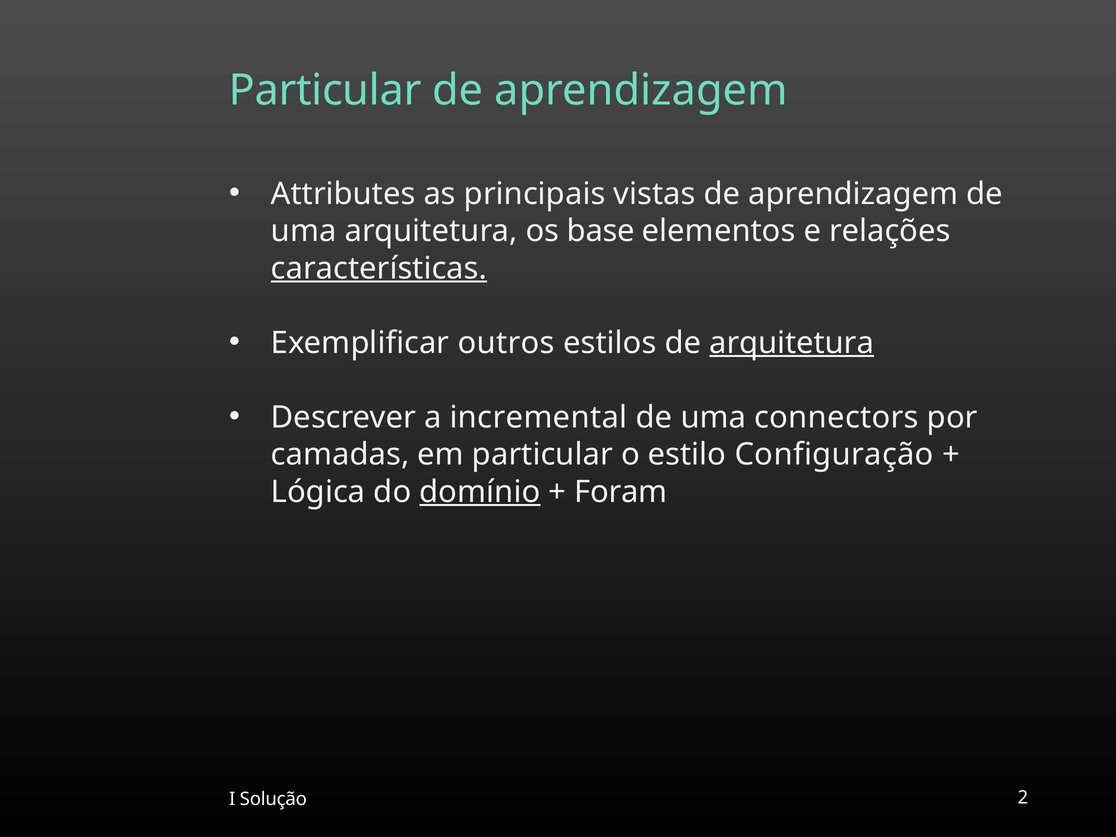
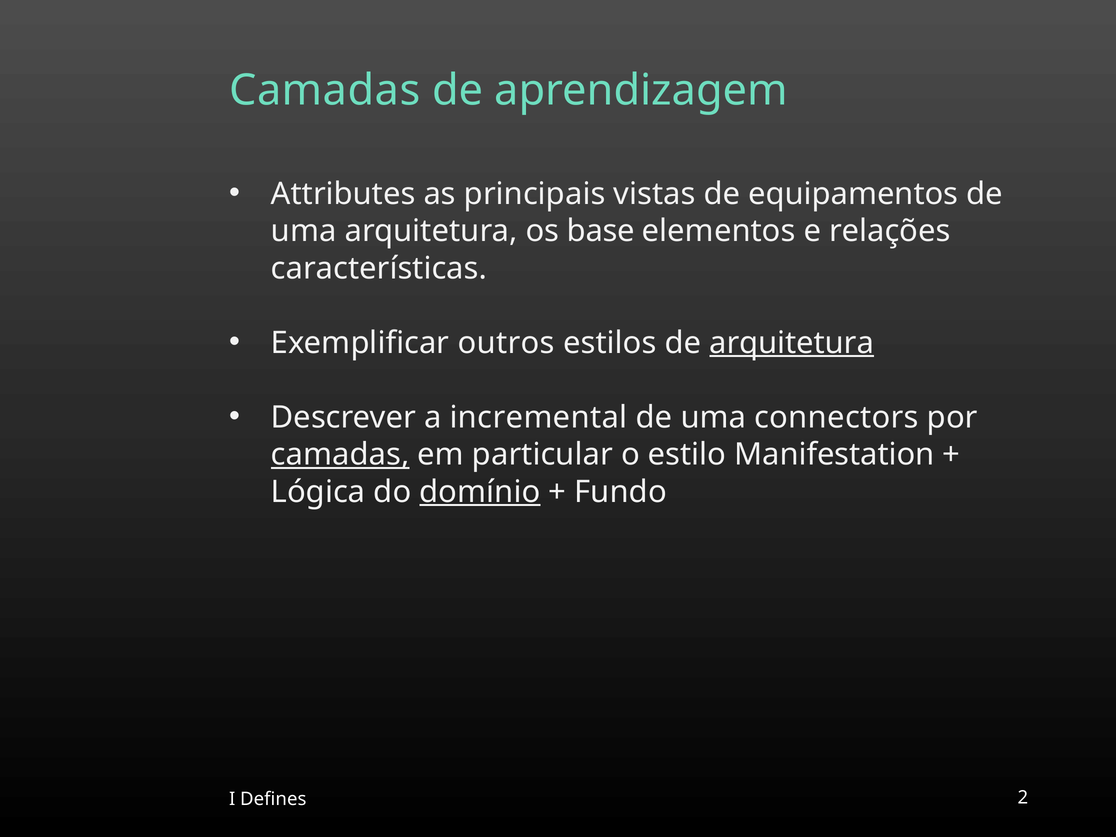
Particular: Particular -> Camadas (325, 91)
vistas de aprendizagem: aprendizagem -> equipamentos (853, 194)
características underline: present -> none (379, 268)
camadas underline: none -> present (340, 455)
Configuração: Configuração -> Manifestation (834, 455)
Foram: Foram -> Fundo (621, 492)
Solução: Solução -> Defines (273, 799)
